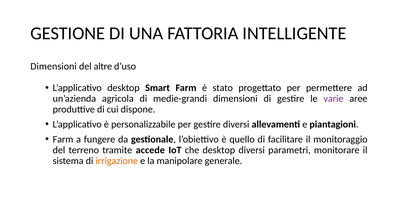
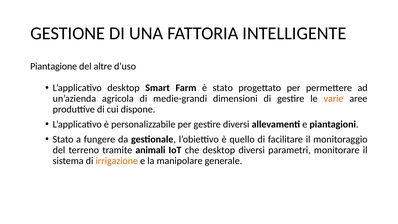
Dimensioni: Dimensioni -> Piantagione (54, 66)
varie colour: purple -> orange (333, 99)
Farm: Farm -> Stato (63, 139)
accede: accede -> animali (150, 150)
